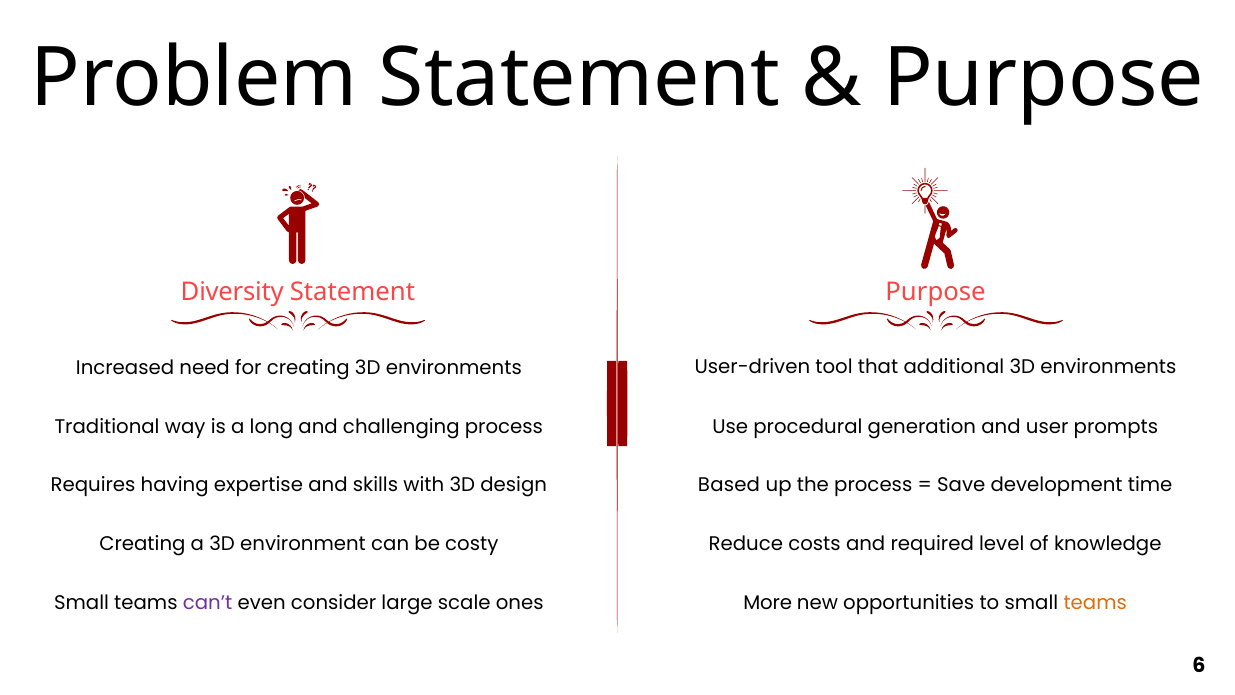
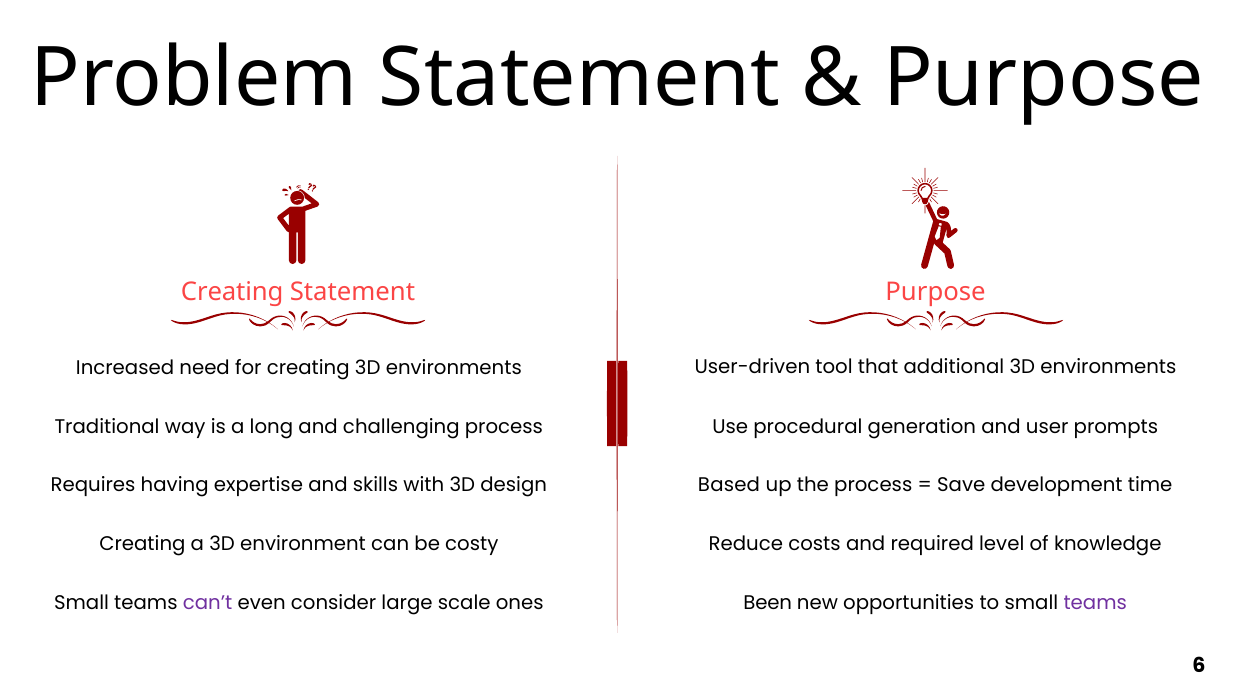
Diversity: Diversity -> Creating (232, 292)
More: More -> Been (768, 603)
teams colour: orange -> purple (1095, 603)
